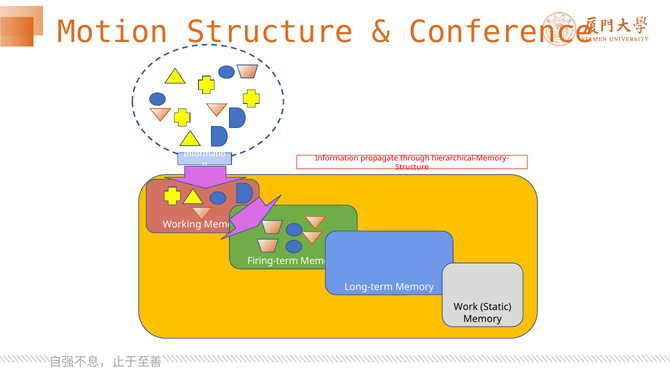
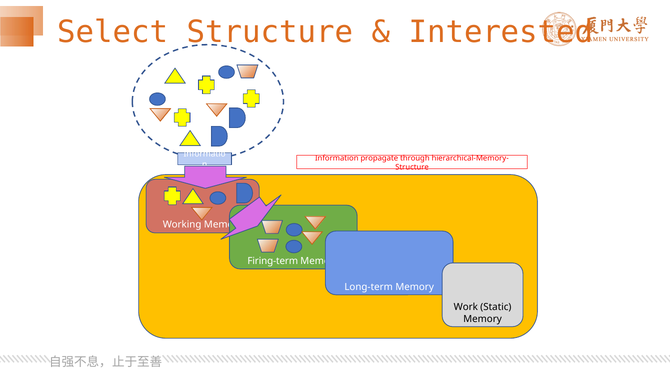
Motion: Motion -> Select (113, 32)
Conference: Conference -> Interested (501, 32)
